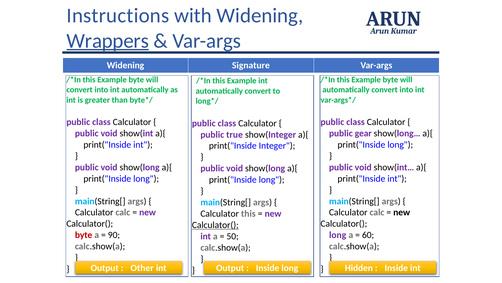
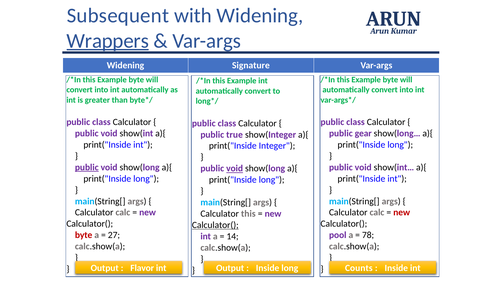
Instructions: Instructions -> Subsequent (118, 16)
public underline: none -> present (87, 167)
void underline: none -> present (235, 168)
new colour: black -> red (402, 212)
90: 90 -> 27 (114, 235)
long: long -> pool (338, 235)
60: 60 -> 78 (368, 235)
50: 50 -> 14 (233, 236)
Other: Other -> Flavor (142, 267)
Hidden: Hidden -> Counts (359, 267)
